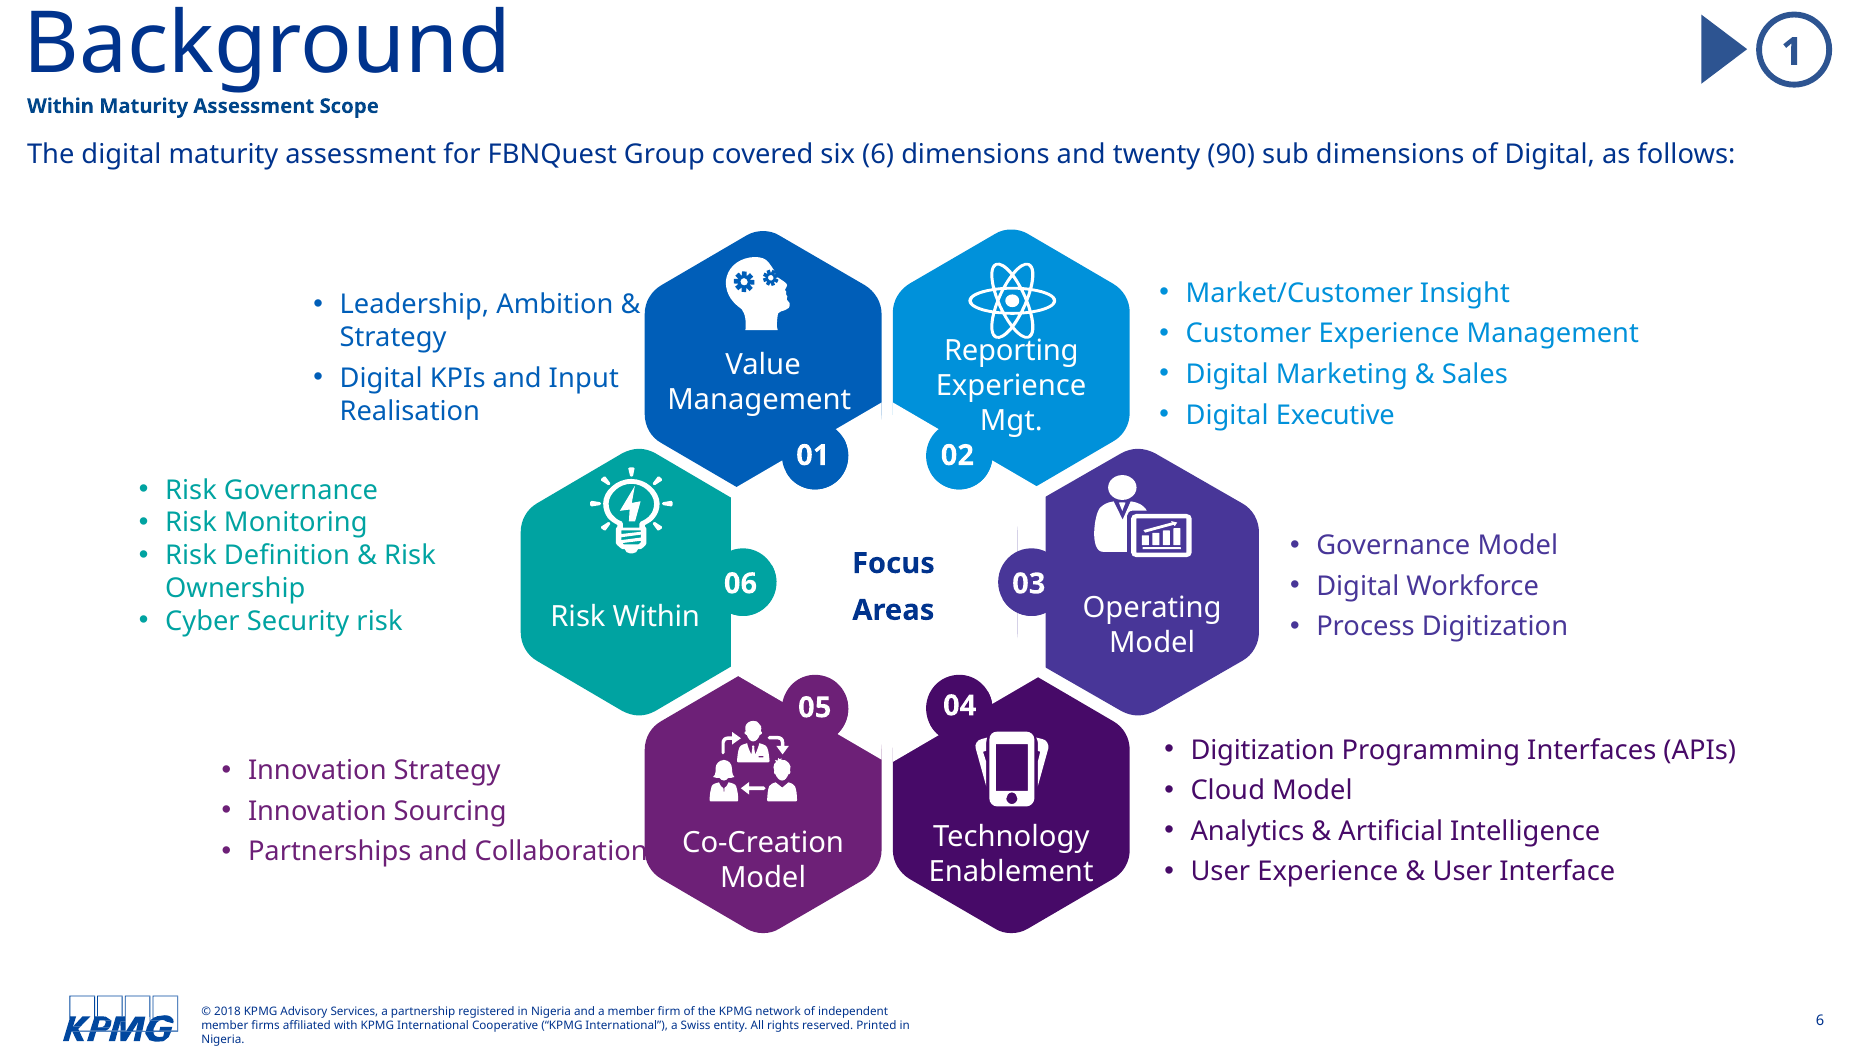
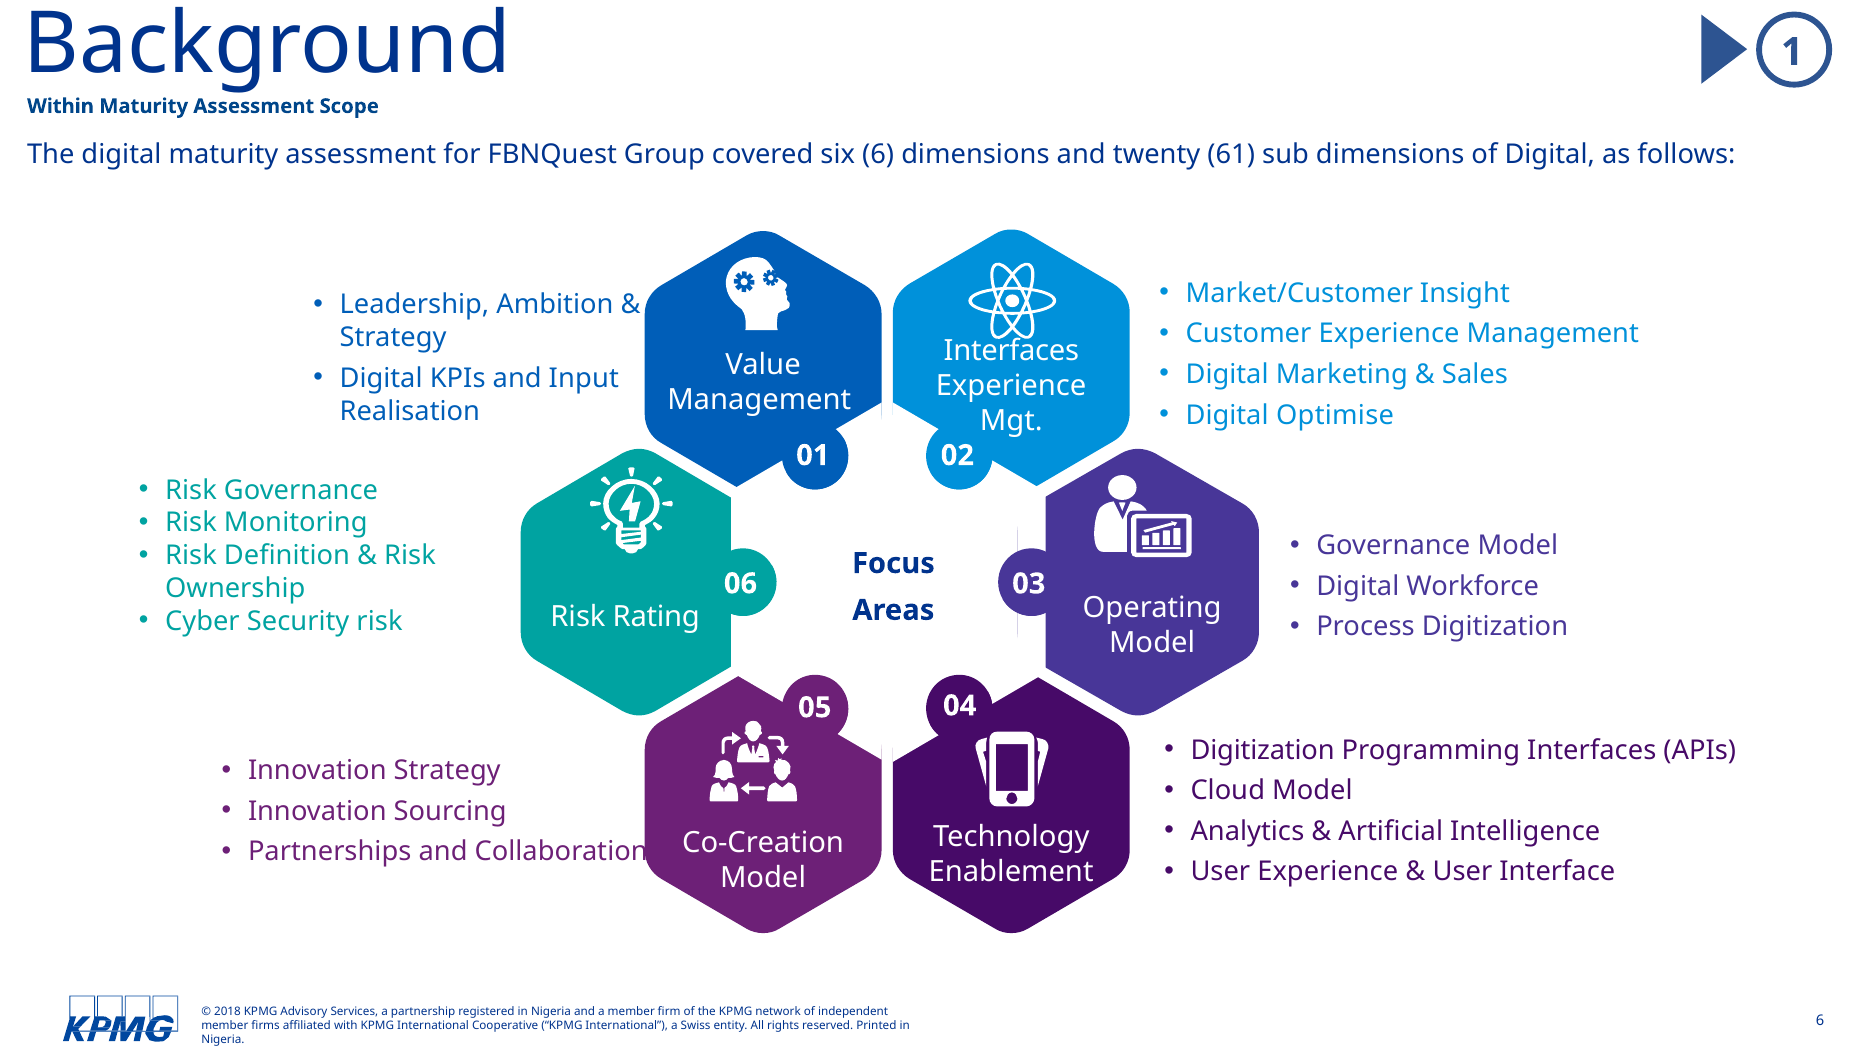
90: 90 -> 61 (1231, 155)
Reporting: Reporting -> Interfaces (1011, 351)
Executive: Executive -> Optimise (1335, 415)
Risk Within: Within -> Rating (656, 617)
